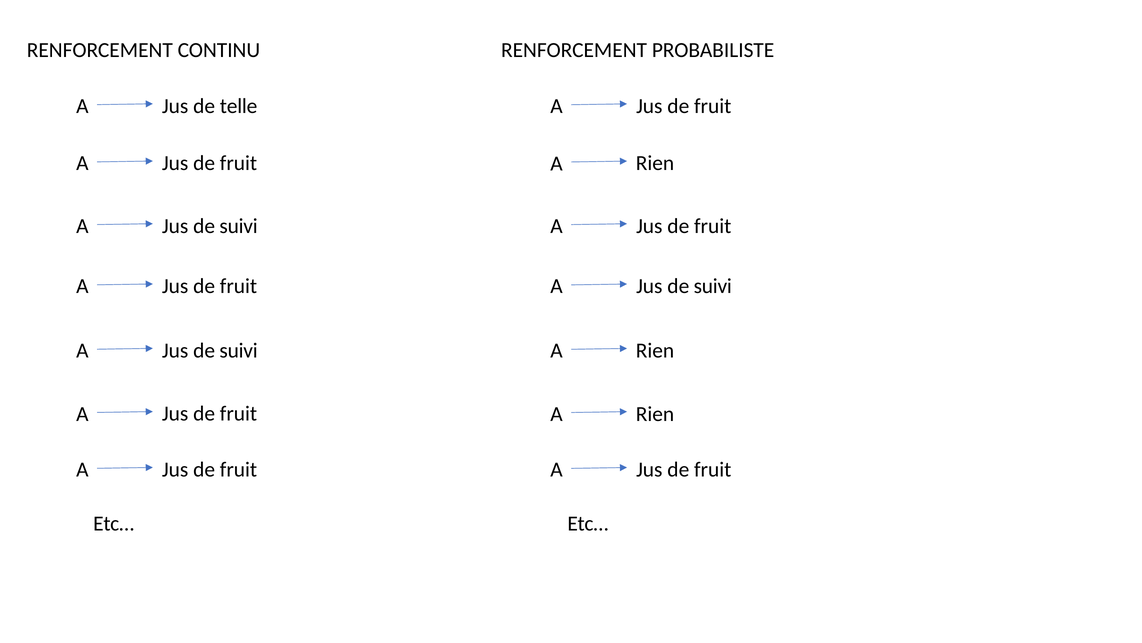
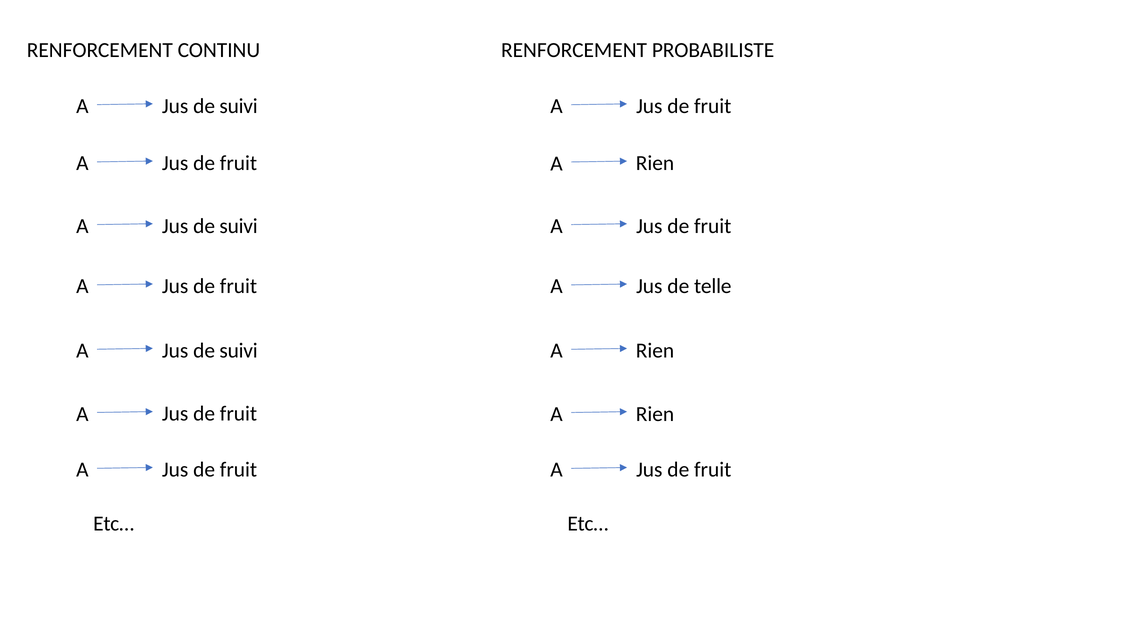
telle: telle -> suivi (239, 106)
suivi: suivi -> telle (713, 286)
